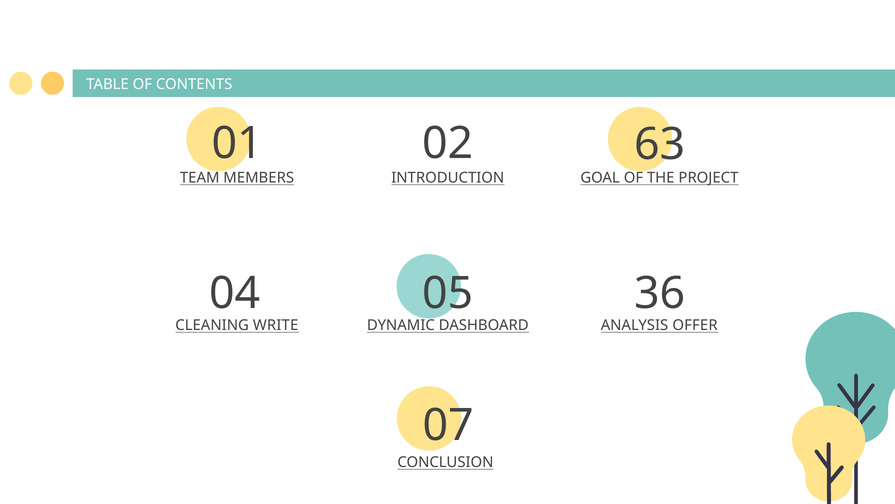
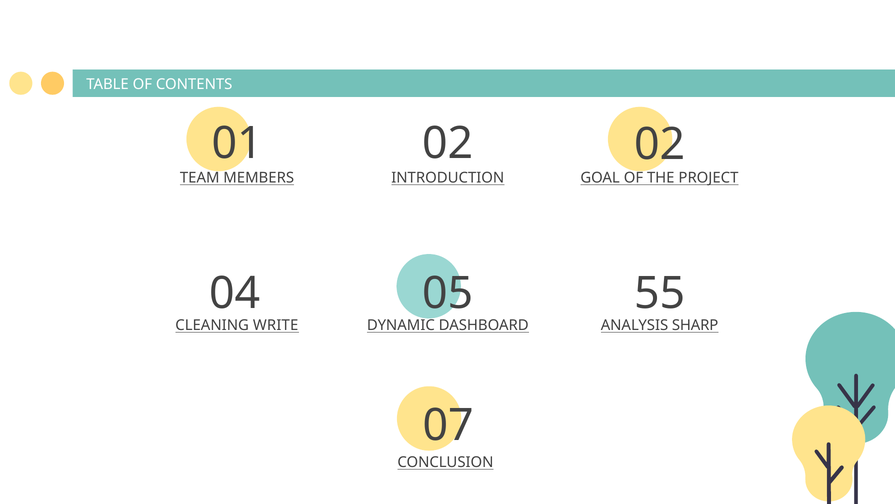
02 63: 63 -> 02 (660, 144)
36: 36 -> 55 (660, 293)
OFFER: OFFER -> SHARP (695, 325)
